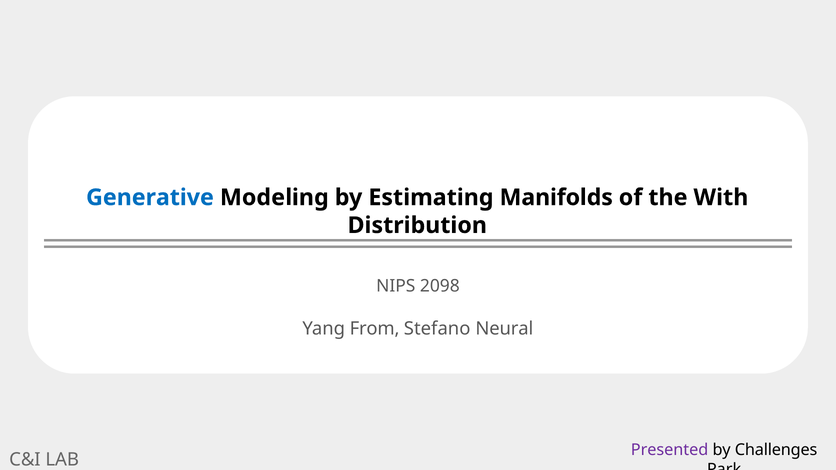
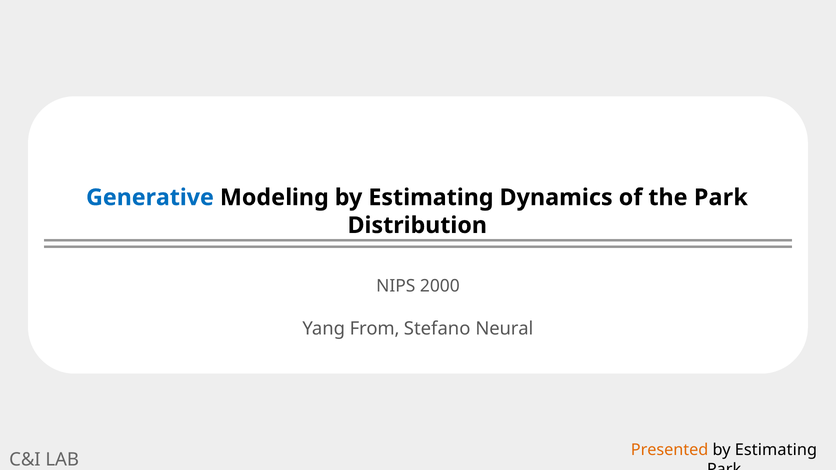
Manifolds: Manifolds -> Dynamics (556, 198)
the With: With -> Park (721, 198)
2098: 2098 -> 2000 (440, 286)
Presented colour: purple -> orange (670, 450)
Challenges: Challenges -> Estimating (776, 450)
